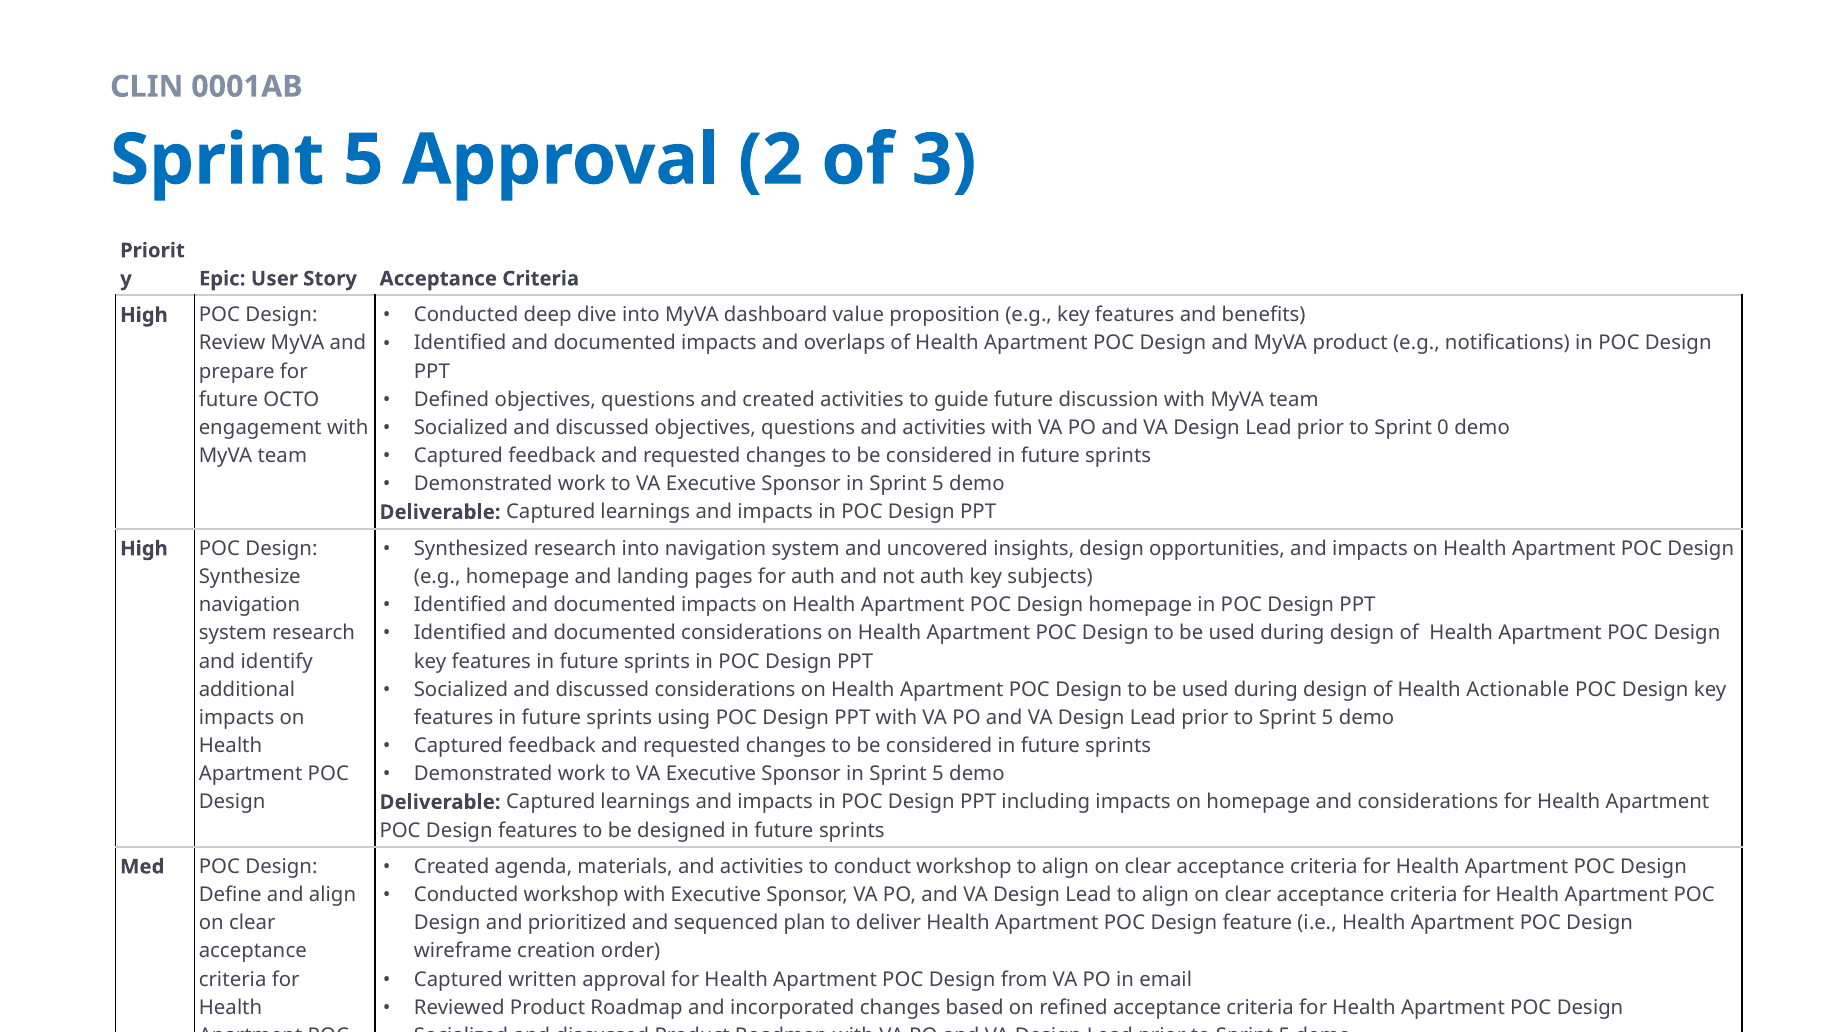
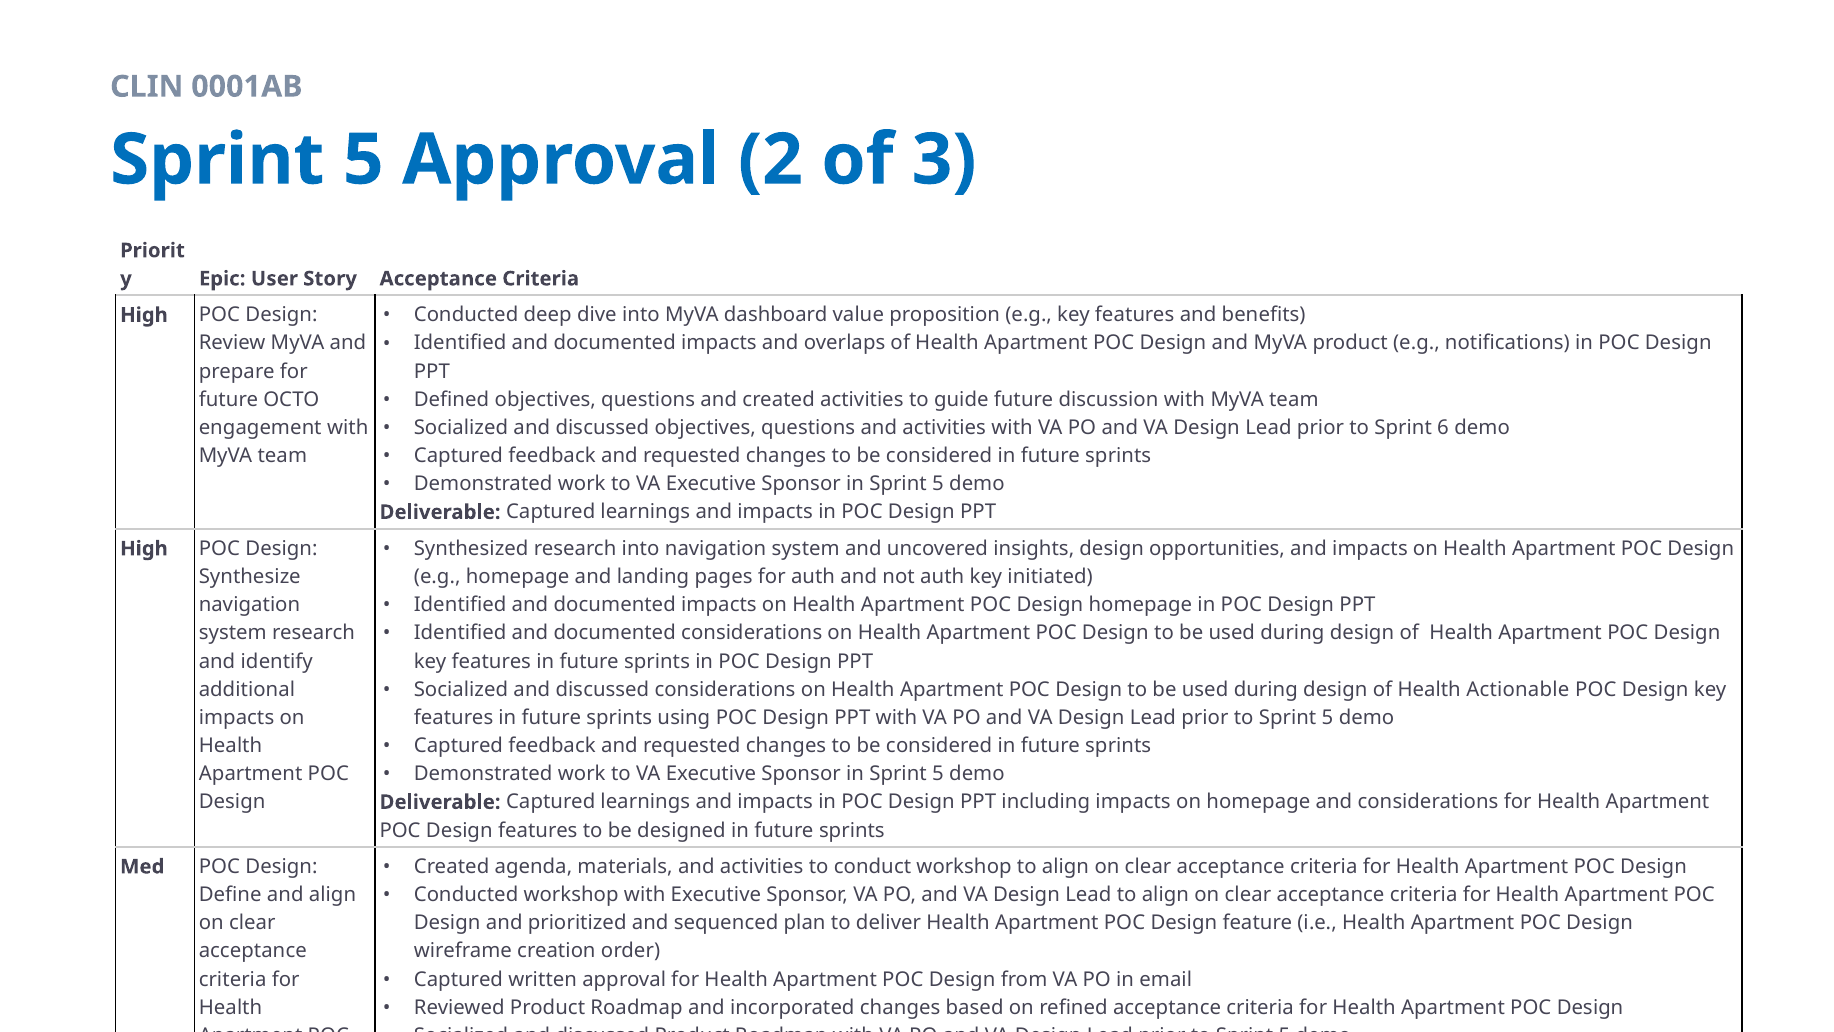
0: 0 -> 6 (1443, 428)
subjects: subjects -> initiated (1050, 577)
